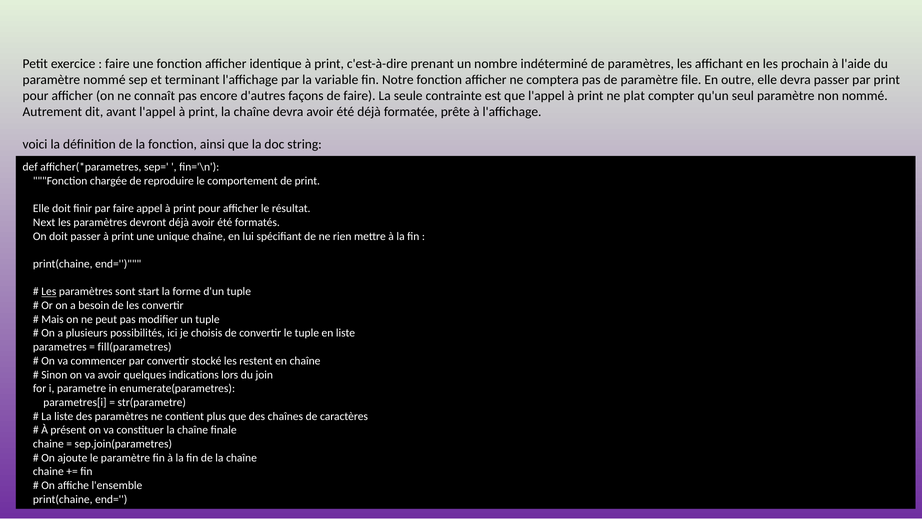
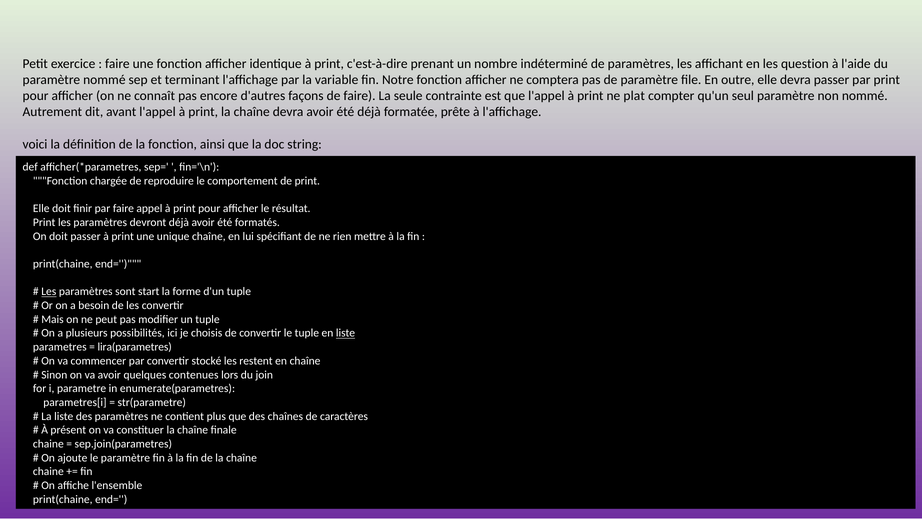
prochain: prochain -> question (805, 64)
Next: Next -> Print (44, 222)
liste underline: none -> present (346, 333)
fill(parametres: fill(parametres -> lira(parametres (135, 347)
indications: indications -> contenues (194, 374)
